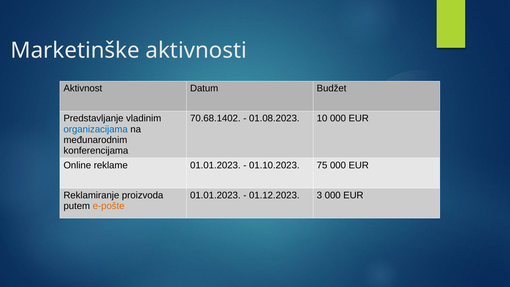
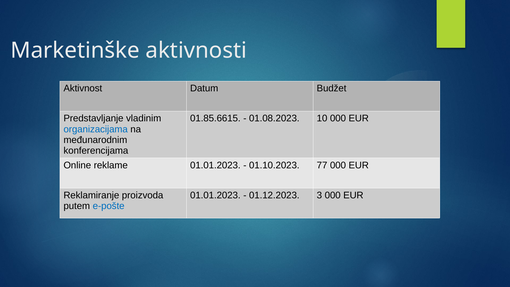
70.68.1402: 70.68.1402 -> 01.85.6615 (215, 118)
75: 75 -> 77 (322, 165)
e-pošte colour: orange -> blue (109, 206)
